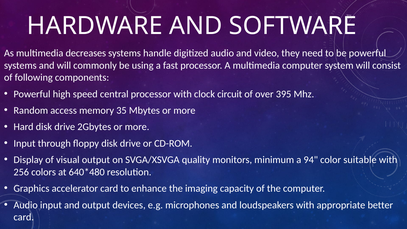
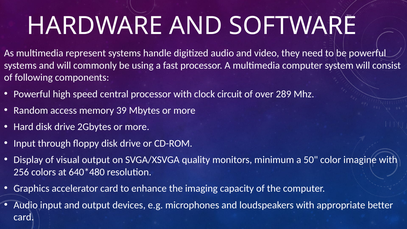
decreases: decreases -> represent (86, 53)
395: 395 -> 289 (284, 94)
35: 35 -> 39 (121, 110)
94: 94 -> 50 (311, 160)
suitable: suitable -> imagine (360, 160)
